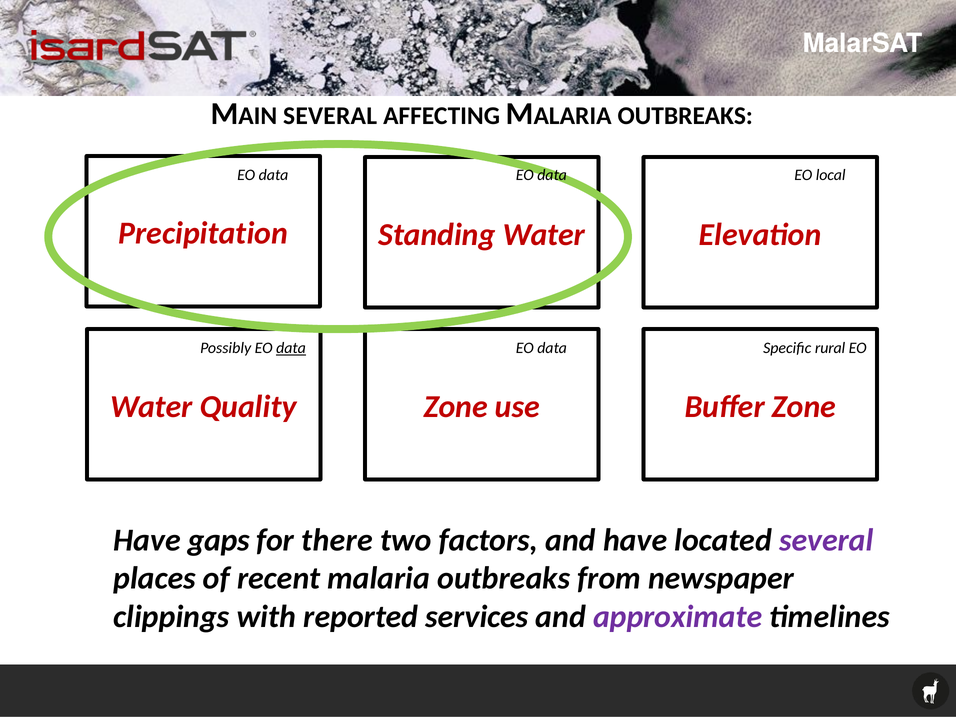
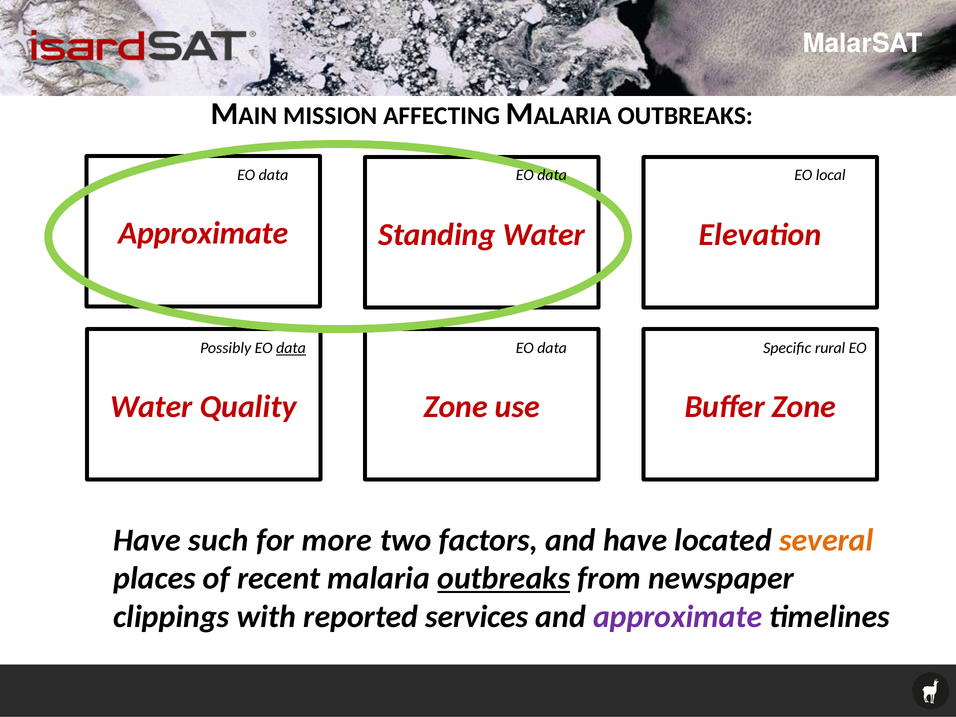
SEVERAL: SEVERAL -> MISSION (330, 116)
Precipitation: Precipitation -> Approximate (203, 233)
gaps: gaps -> such (218, 540)
there: there -> more (337, 540)
several colour: purple -> orange (826, 540)
outbreaks underline: none -> present (504, 578)
